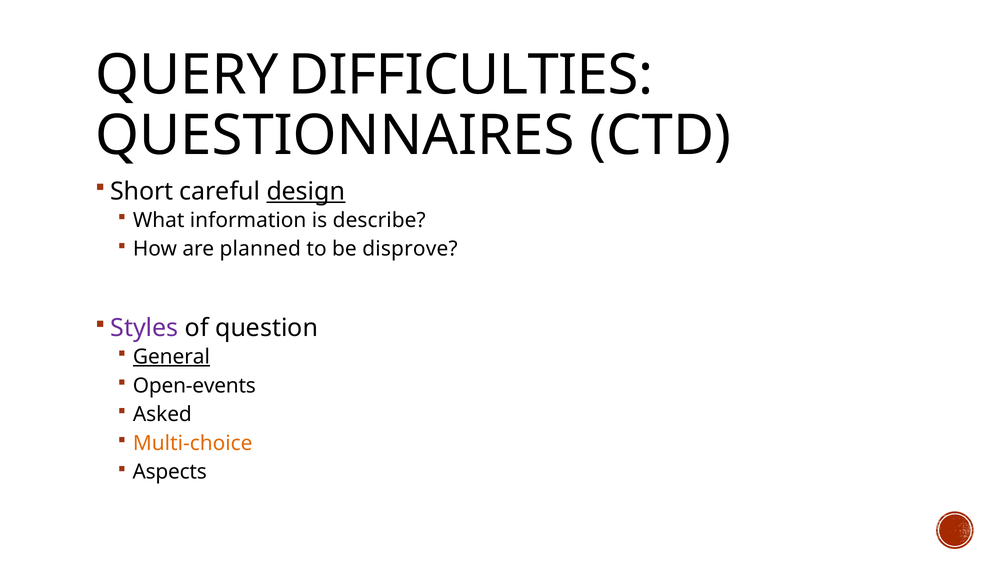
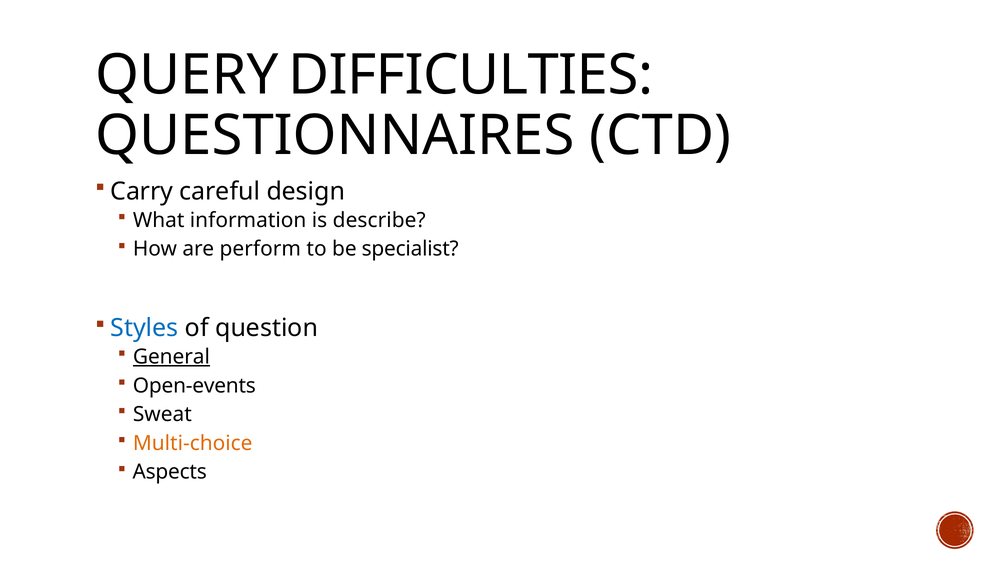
Short: Short -> Carry (142, 191)
design underline: present -> none (306, 191)
planned: planned -> perform (260, 249)
disprove: disprove -> specialist (410, 249)
Styles colour: purple -> blue (144, 328)
Asked: Asked -> Sweat (162, 414)
